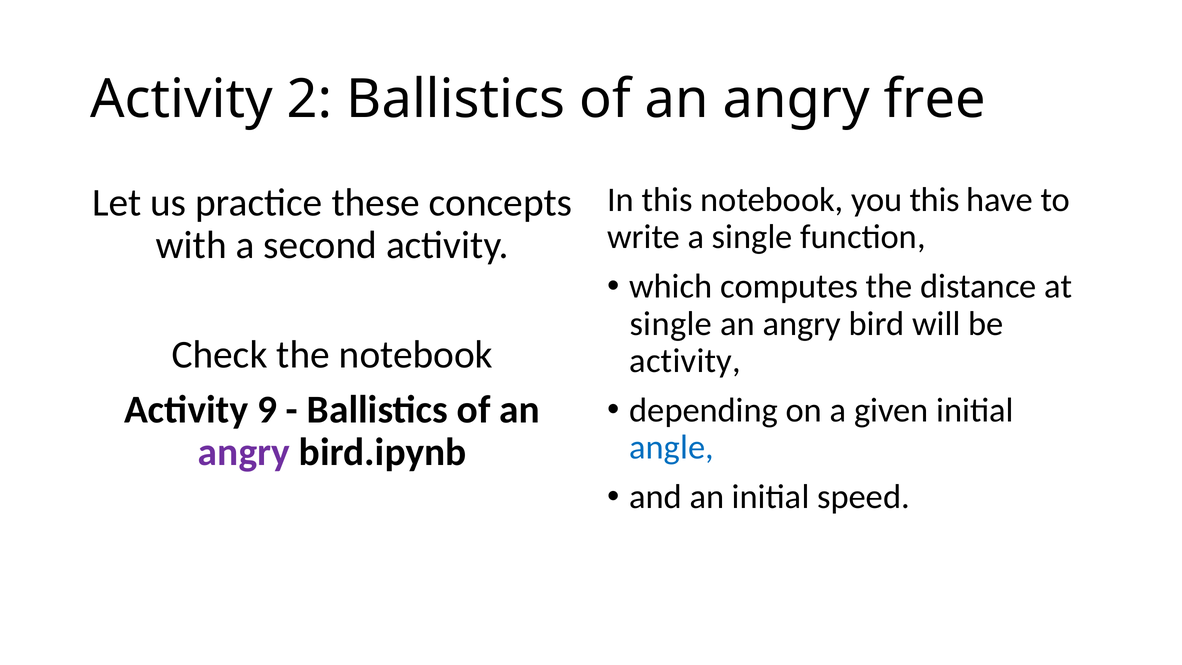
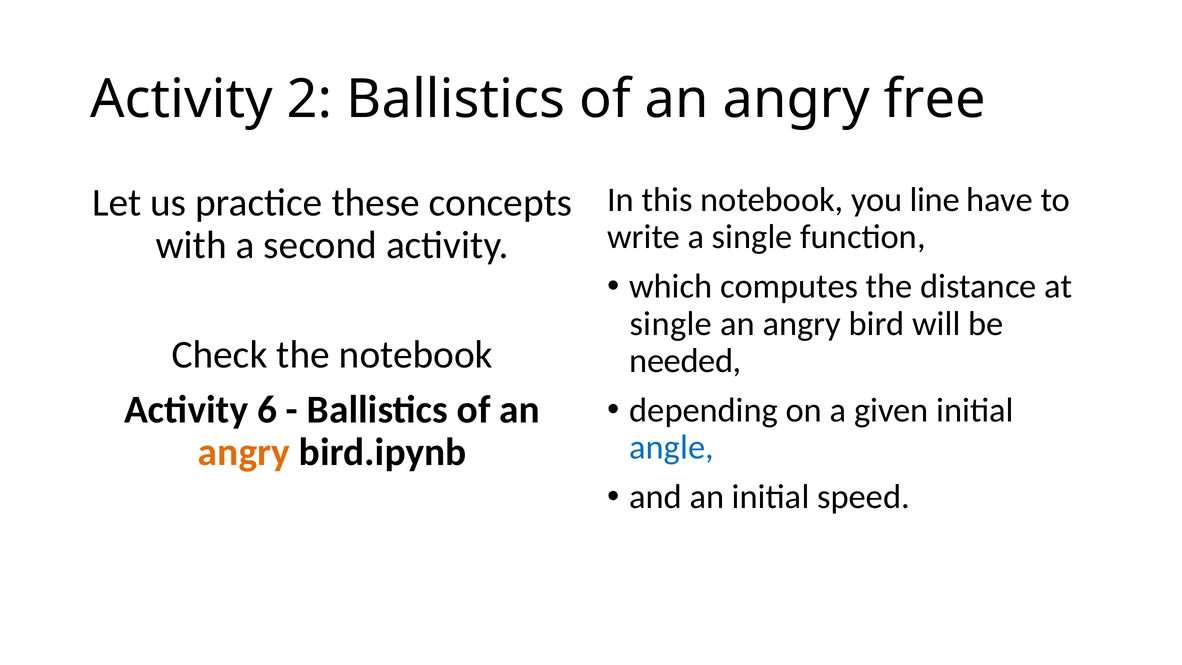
you this: this -> line (935, 200)
activity: activity -> needed (685, 361)
9: 9 -> 6 (267, 410)
angry colour: purple -> orange (244, 452)
